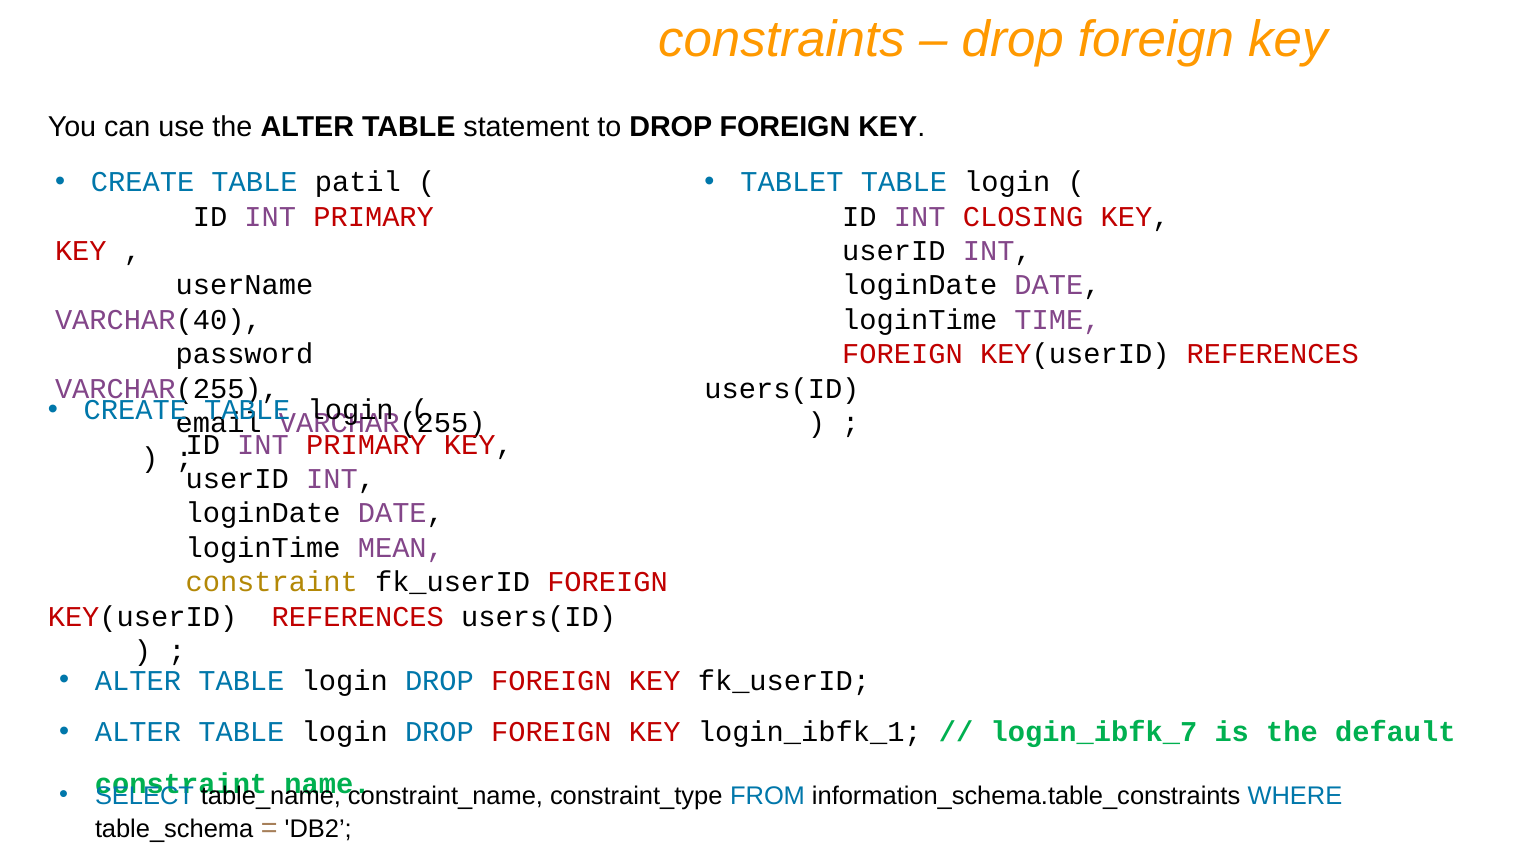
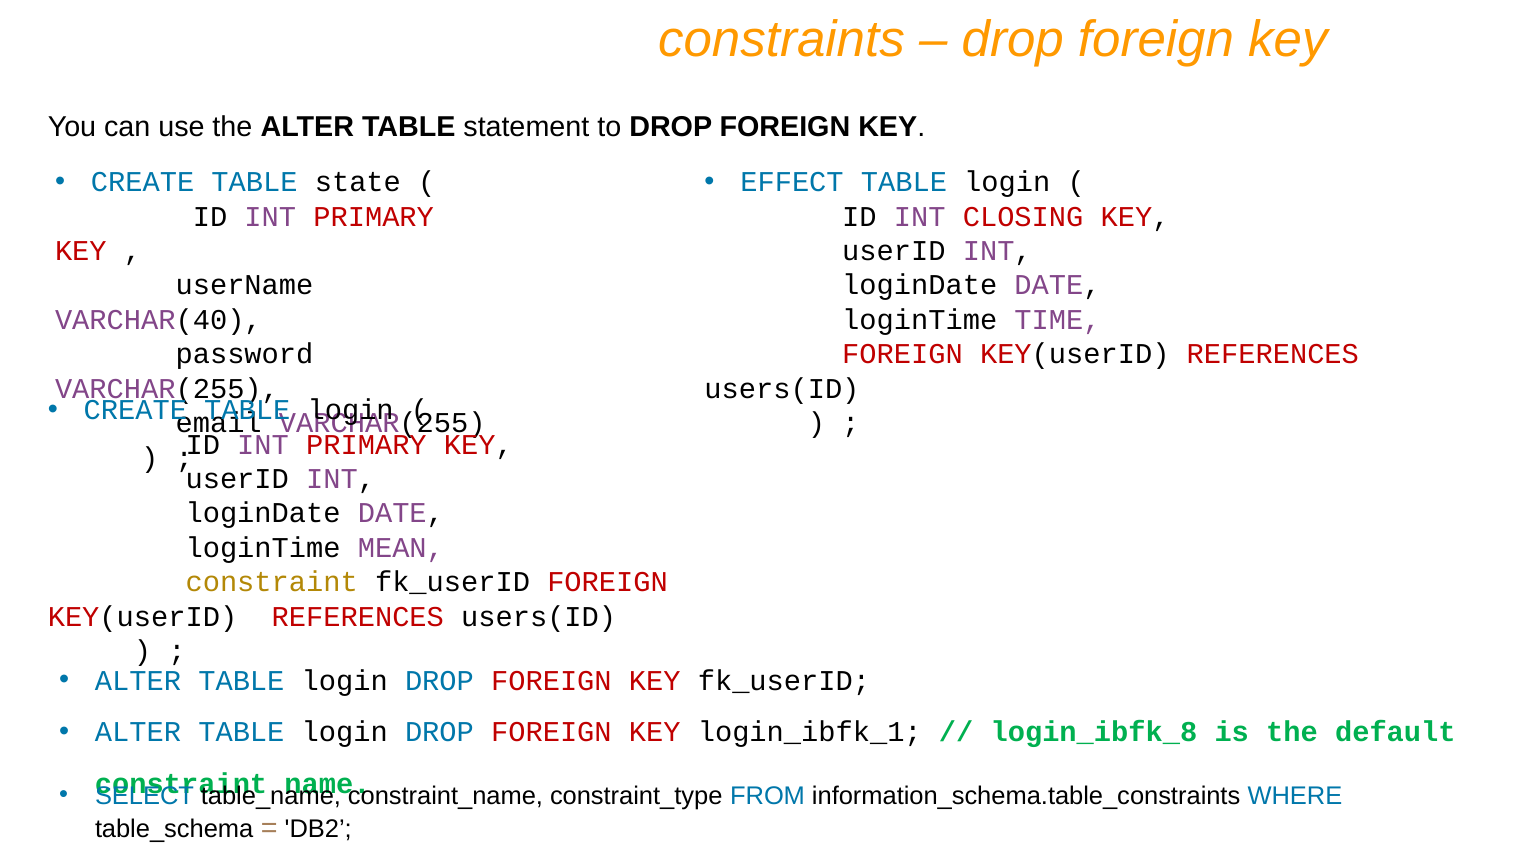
patil: patil -> state (358, 182)
TABLET: TABLET -> EFFECT (792, 182)
login_ibfk_7: login_ibfk_7 -> login_ibfk_8 (1094, 732)
